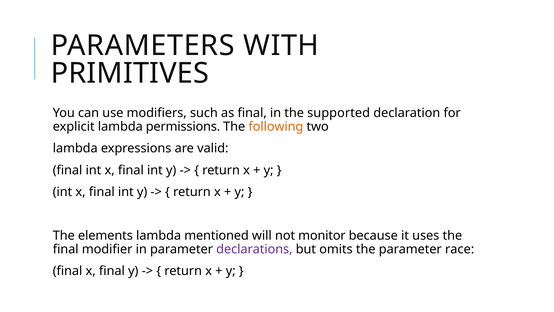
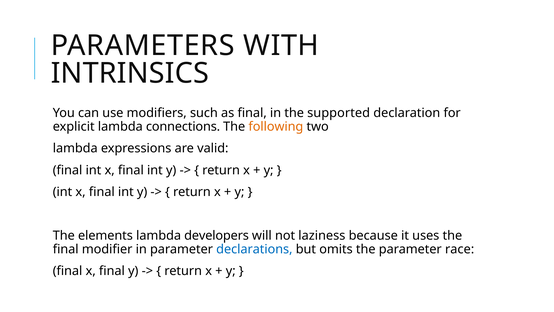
PRIMITIVES: PRIMITIVES -> INTRINSICS (130, 73)
permissions: permissions -> connections (183, 126)
mentioned: mentioned -> developers (217, 235)
monitor: monitor -> laziness (322, 235)
declarations colour: purple -> blue (254, 249)
